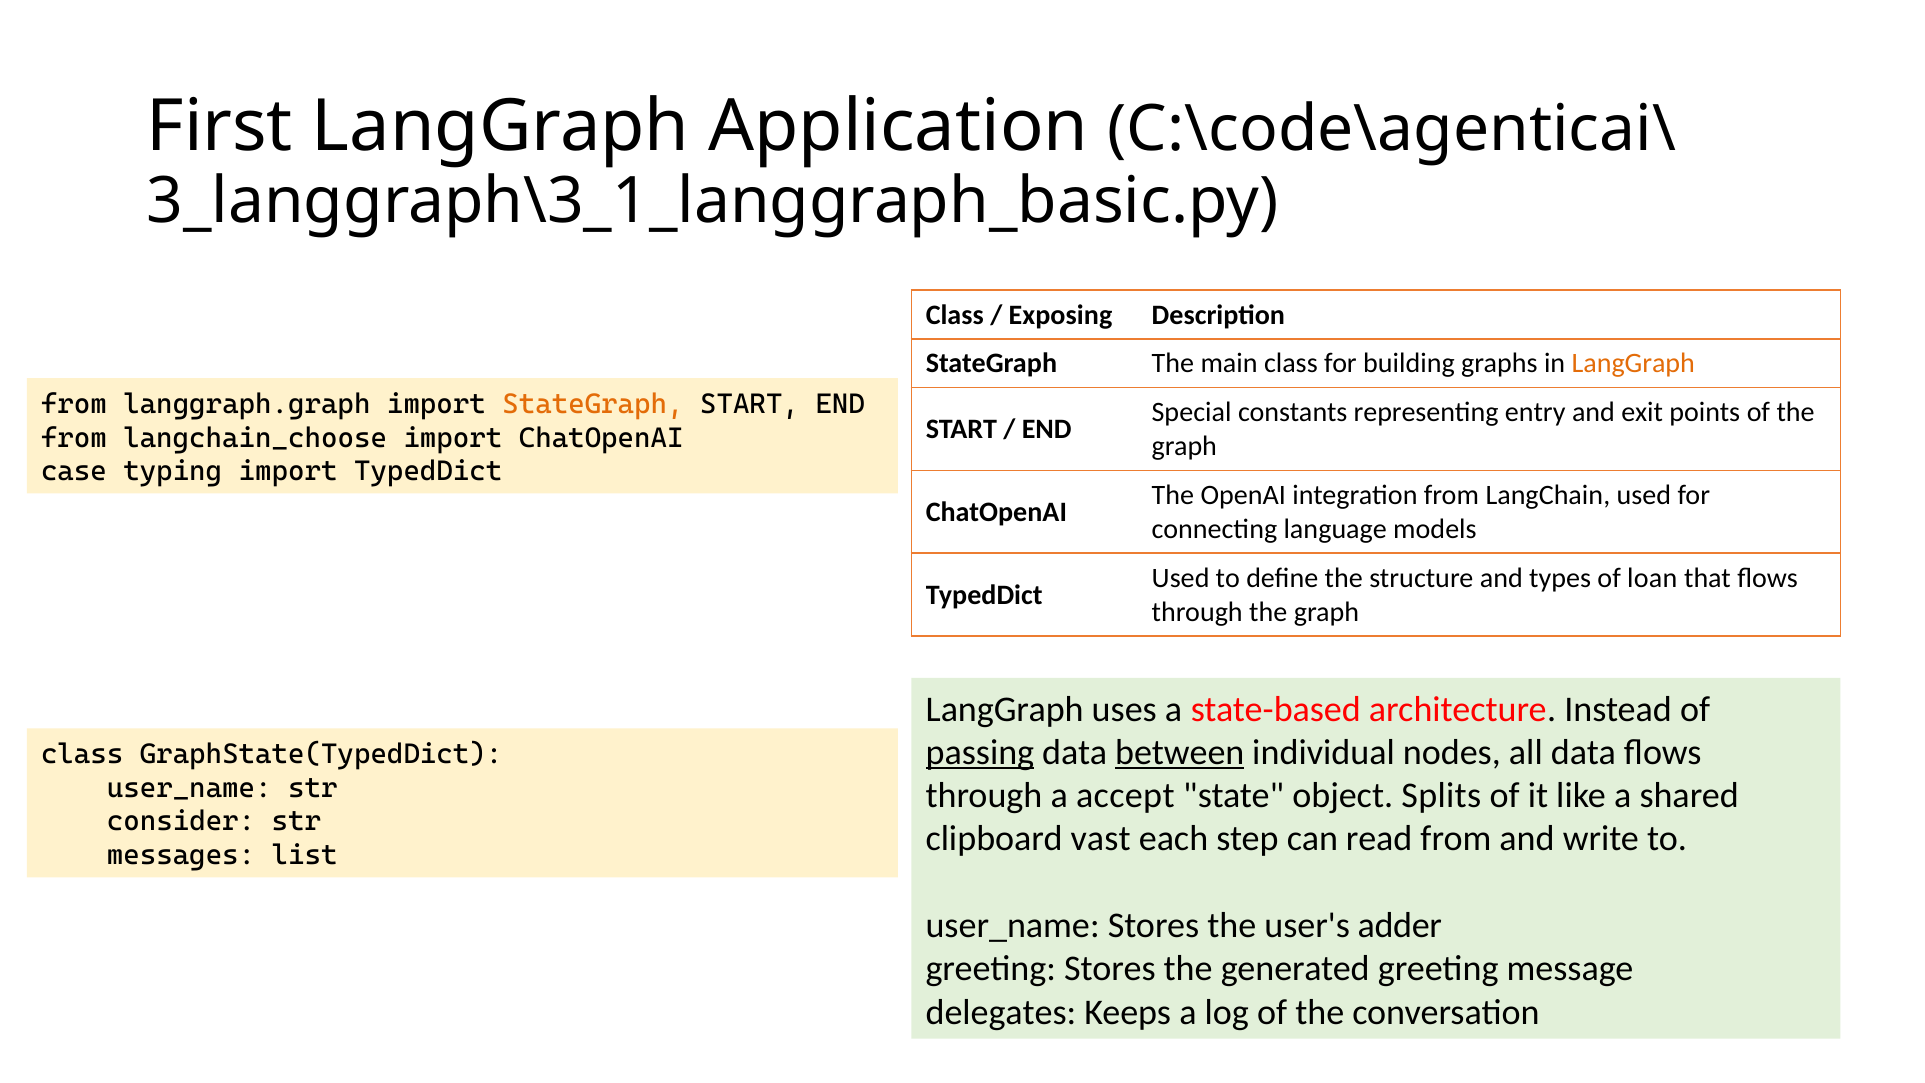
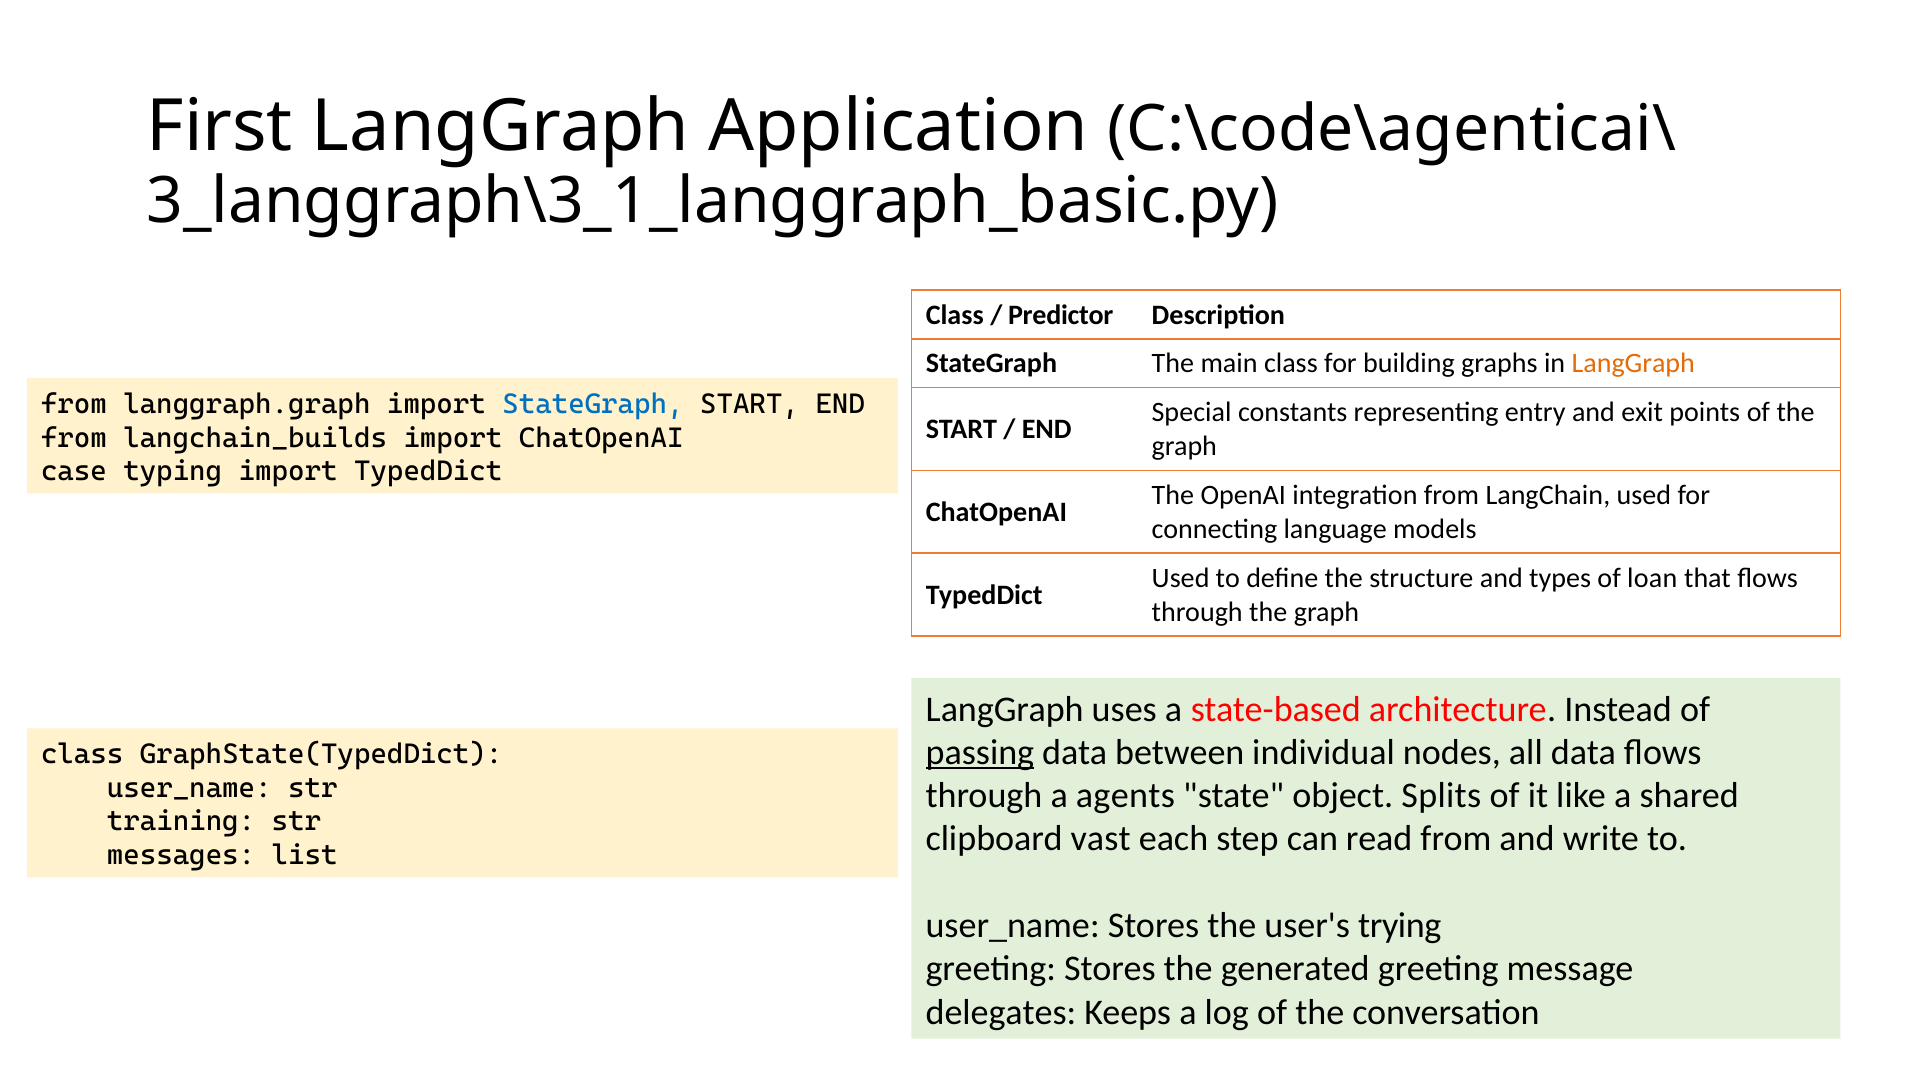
Exposing: Exposing -> Predictor (1061, 315)
StateGraph colour: orange -> blue (593, 404)
langchain_choose: langchain_choose -> langchain_builds (255, 438)
between underline: present -> none (1180, 752)
accept: accept -> agents (1125, 796)
consider: consider -> training (181, 822)
adder: adder -> trying (1400, 926)
